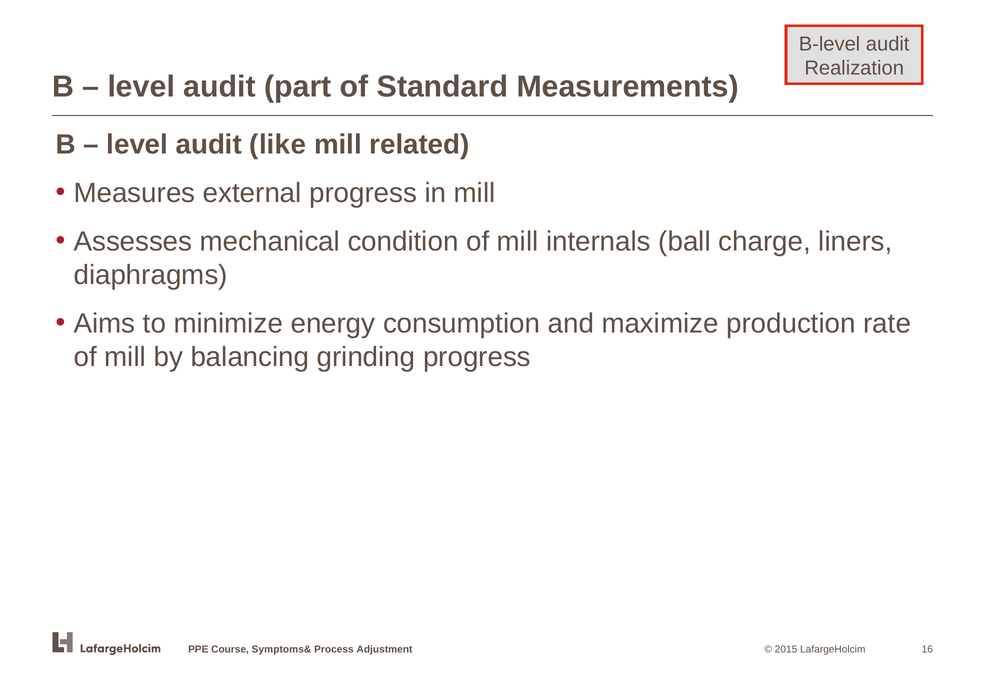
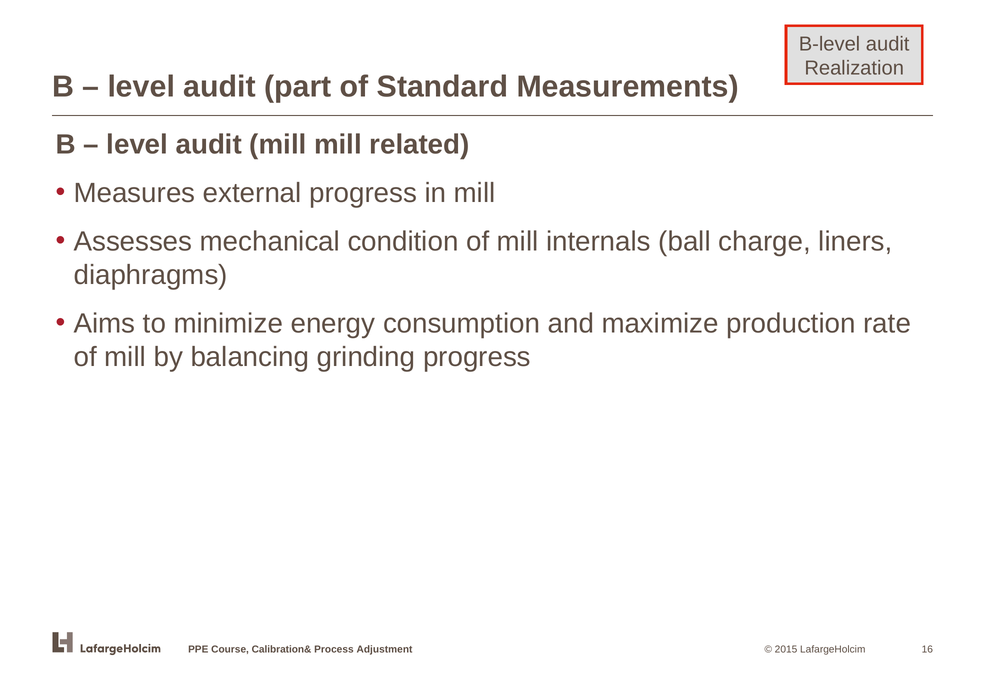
audit like: like -> mill (278, 145)
Symptoms&: Symptoms& -> Calibration& (282, 649)
